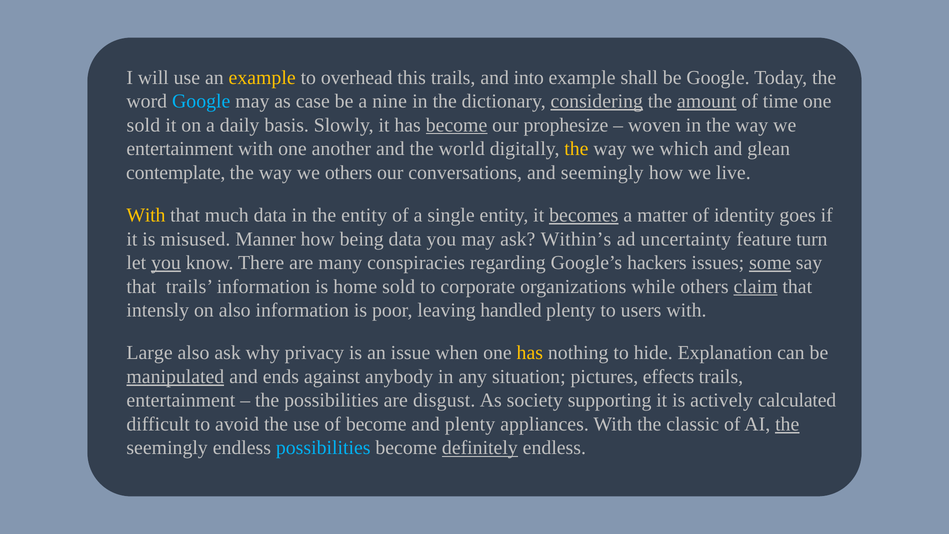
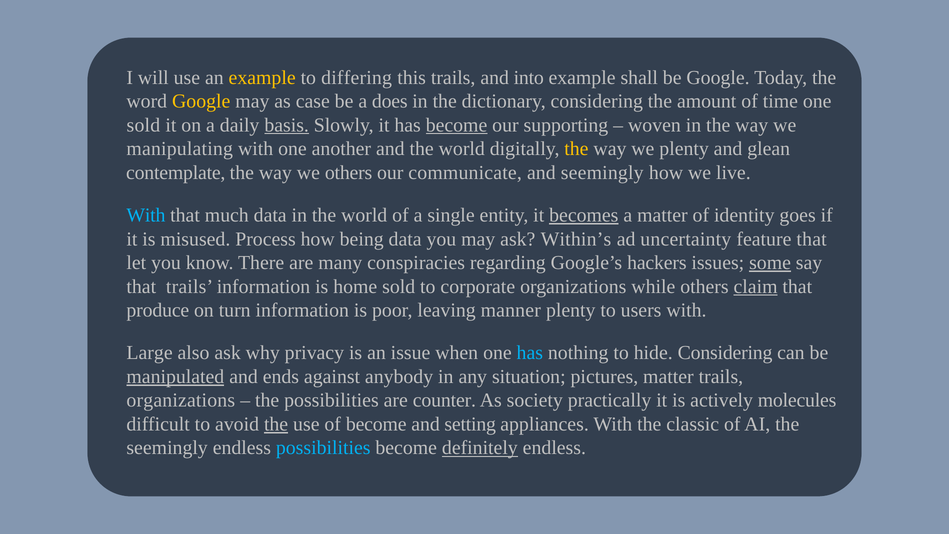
overhead: overhead -> differing (357, 78)
Google colour: light blue -> yellow (201, 101)
nine: nine -> does (390, 101)
considering underline: present -> none (597, 101)
amount underline: present -> none (707, 101)
basis underline: none -> present (287, 125)
prophesize: prophesize -> supporting (566, 125)
entertainment: entertainment -> manipulating (180, 149)
we which: which -> plenty (684, 149)
conversations: conversations -> communicate (465, 172)
With colour: yellow -> light blue (146, 215)
in the entity: entity -> world (364, 215)
Manner: Manner -> Process (266, 239)
feature turn: turn -> that (812, 239)
you underline: present -> none (166, 263)
intensly: intensly -> produce (158, 310)
on also: also -> turn (235, 310)
handled: handled -> manner (511, 310)
has colour: yellow -> light blue (530, 353)
hide Explanation: Explanation -> Considering (725, 353)
pictures effects: effects -> matter (668, 377)
entertainment: entertainment -> organizations (181, 400)
disgust: disgust -> counter (444, 400)
supporting: supporting -> practically (610, 400)
calculated: calculated -> molecules (797, 400)
the underline: none -> present (276, 424)
and plenty: plenty -> setting (470, 424)
the underline: present -> none (787, 424)
